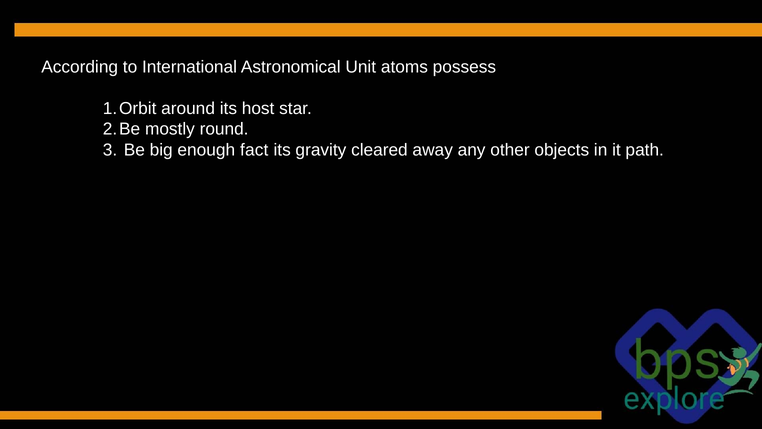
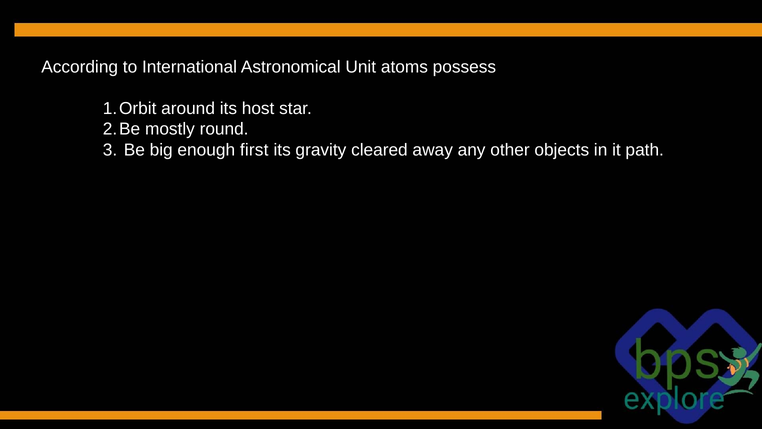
fact: fact -> first (254, 150)
